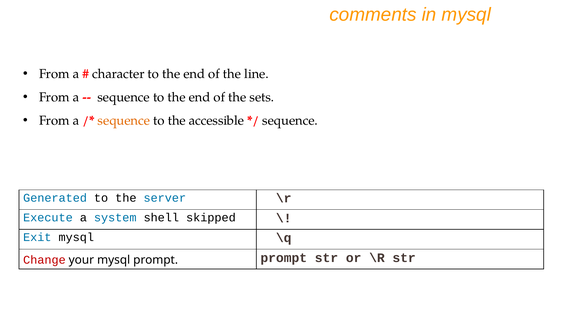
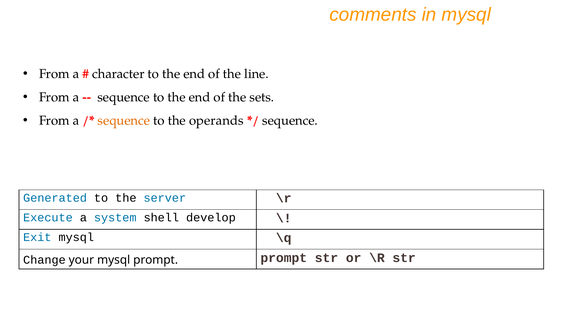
accessible: accessible -> operands (216, 121)
skipped: skipped -> develop (211, 218)
Change colour: red -> black (44, 260)
